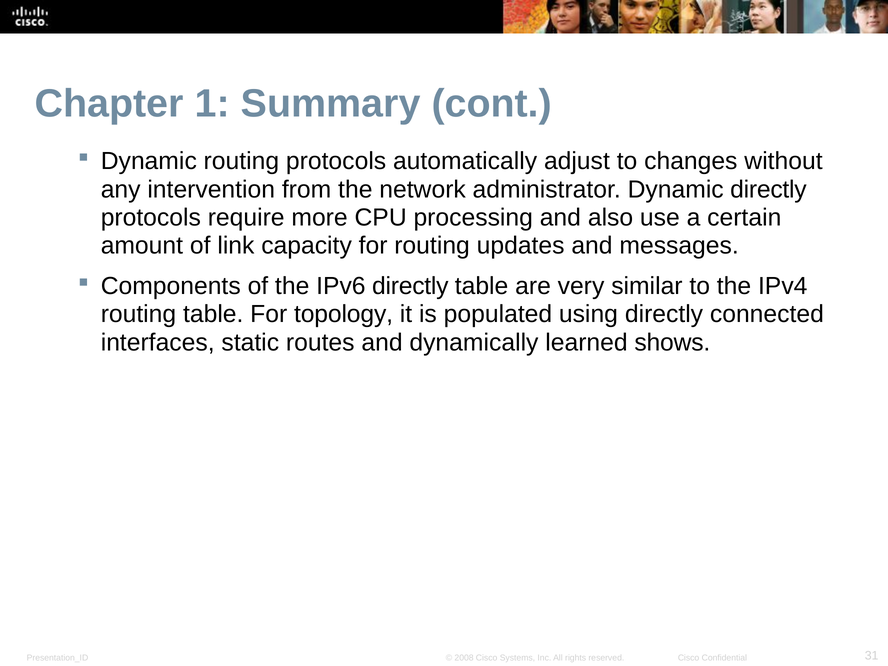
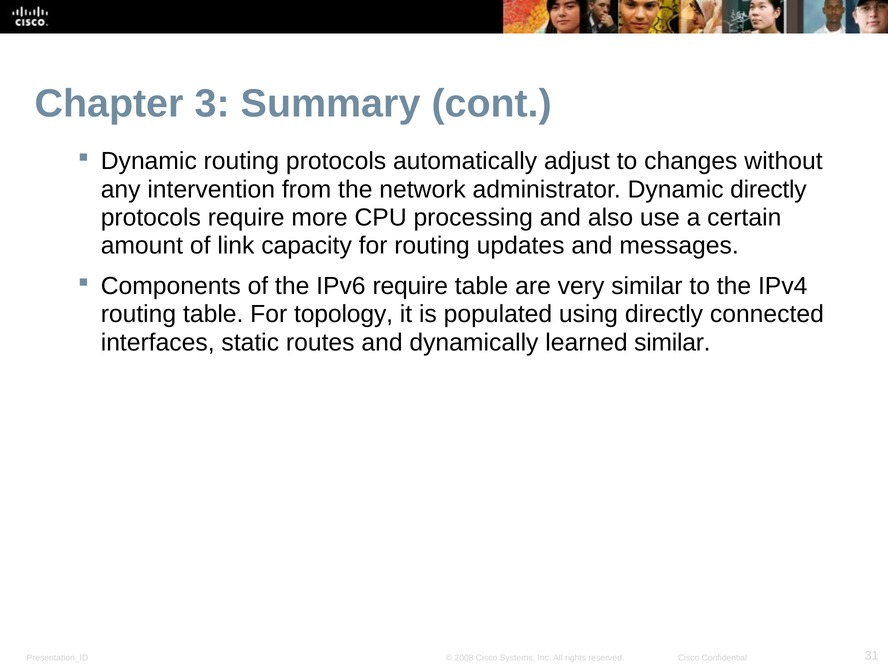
1: 1 -> 3 (212, 104)
IPv6 directly: directly -> require (410, 286)
learned shows: shows -> similar (672, 342)
